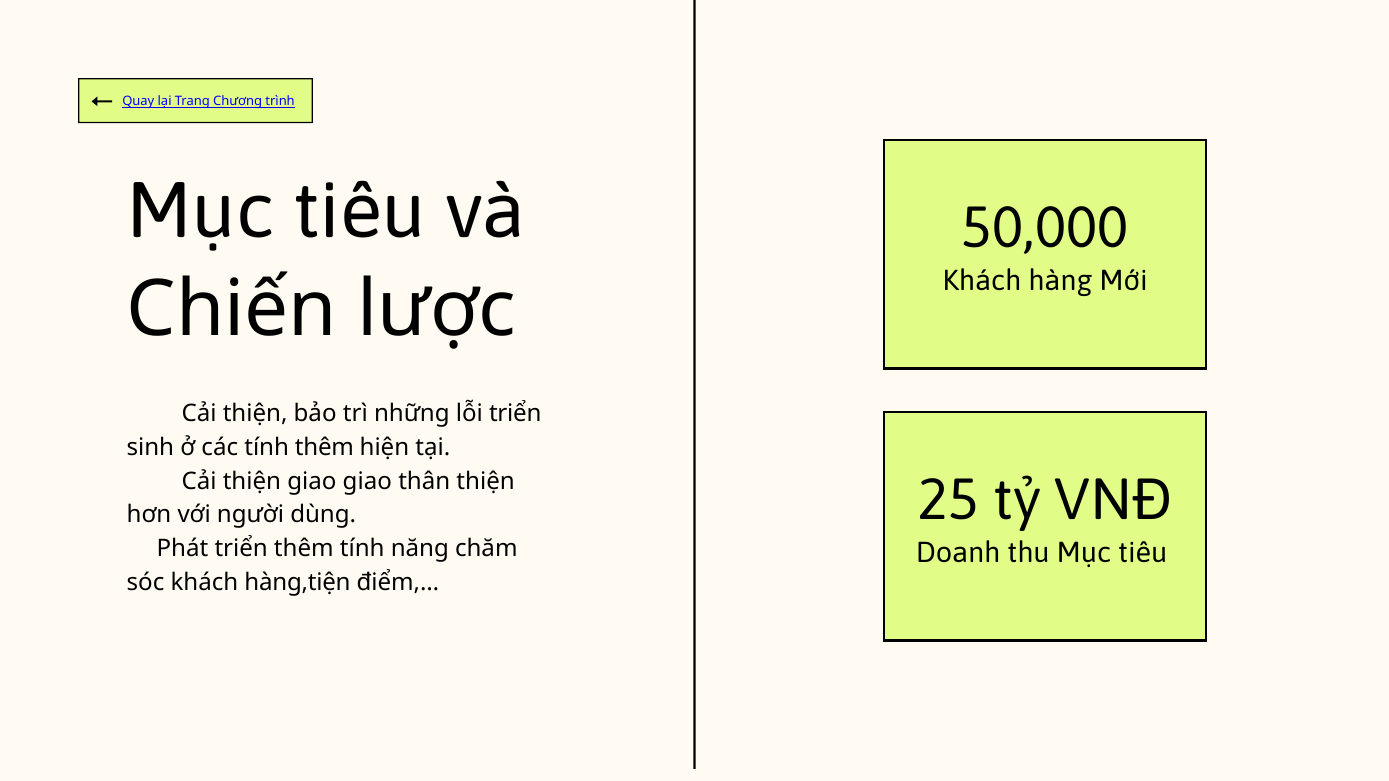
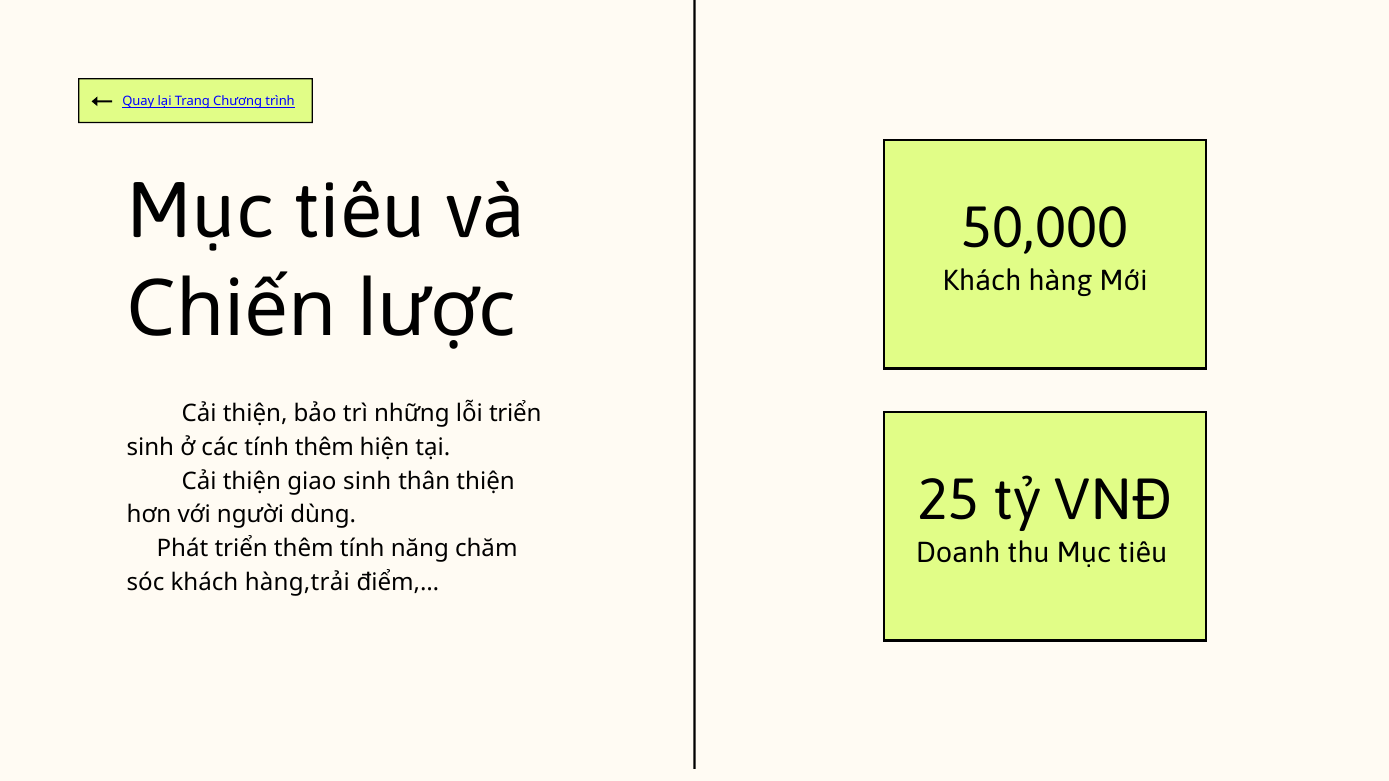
giao giao: giao -> sinh (367, 481)
hàng,tiện: hàng,tiện -> hàng,trải (297, 583)
